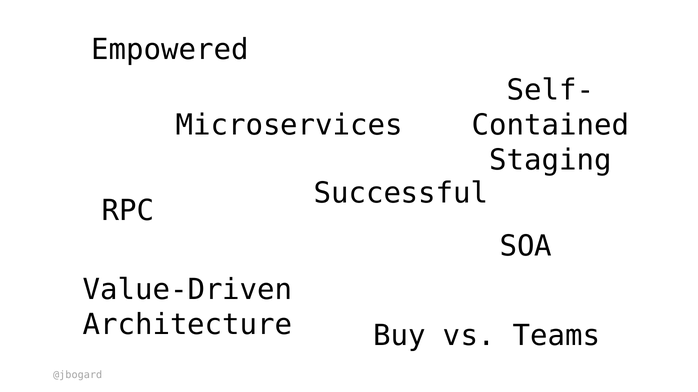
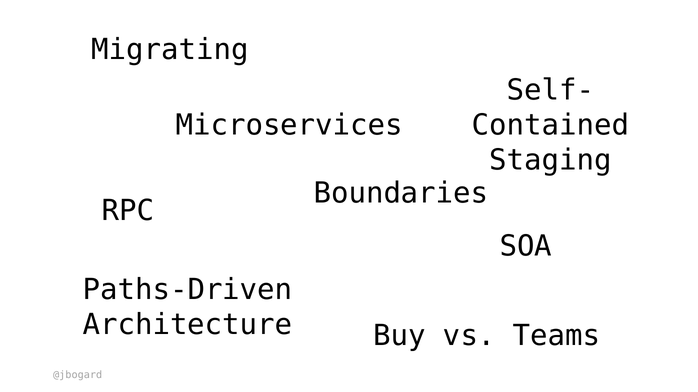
Empowered: Empowered -> Migrating (170, 50)
Successful: Successful -> Boundaries (401, 193)
Value-Driven: Value-Driven -> Paths-Driven (188, 290)
